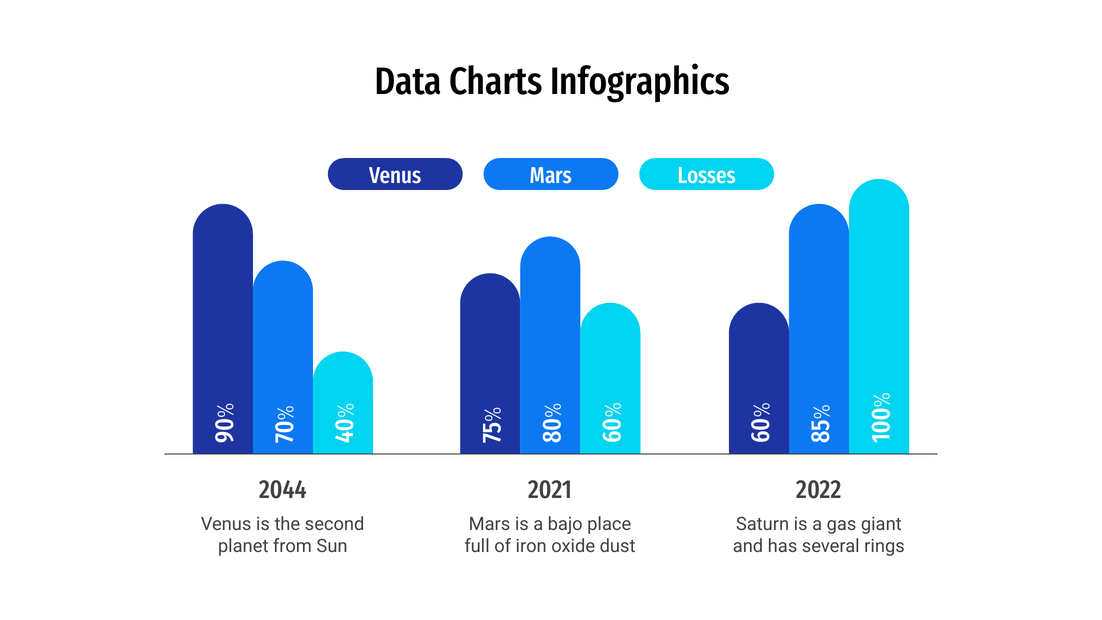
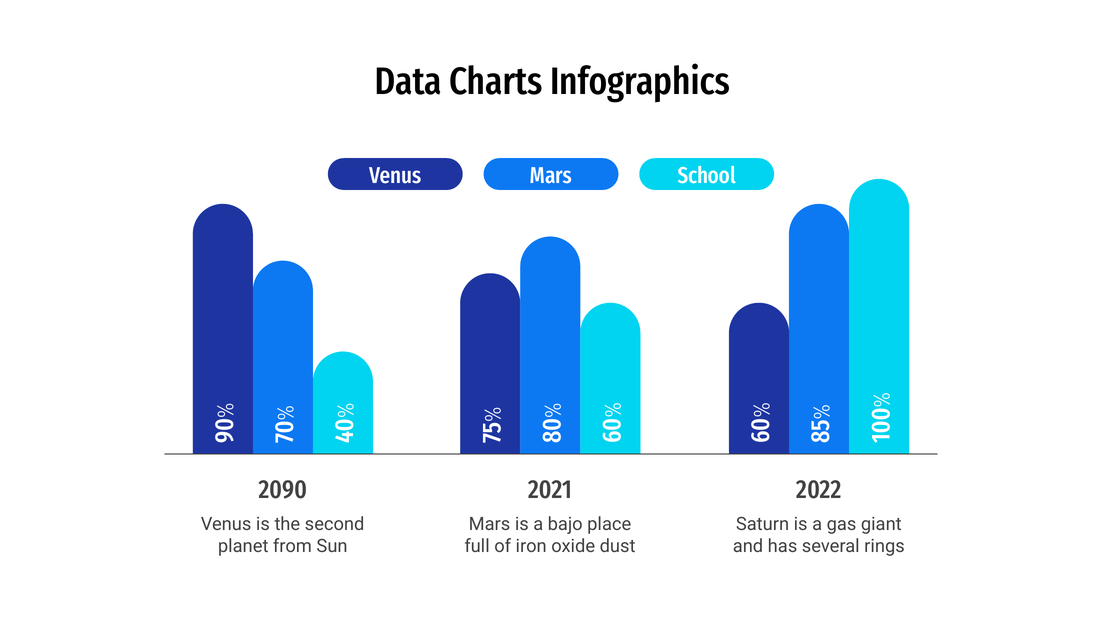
Losses: Losses -> School (707, 176)
2044: 2044 -> 2090 (283, 489)
